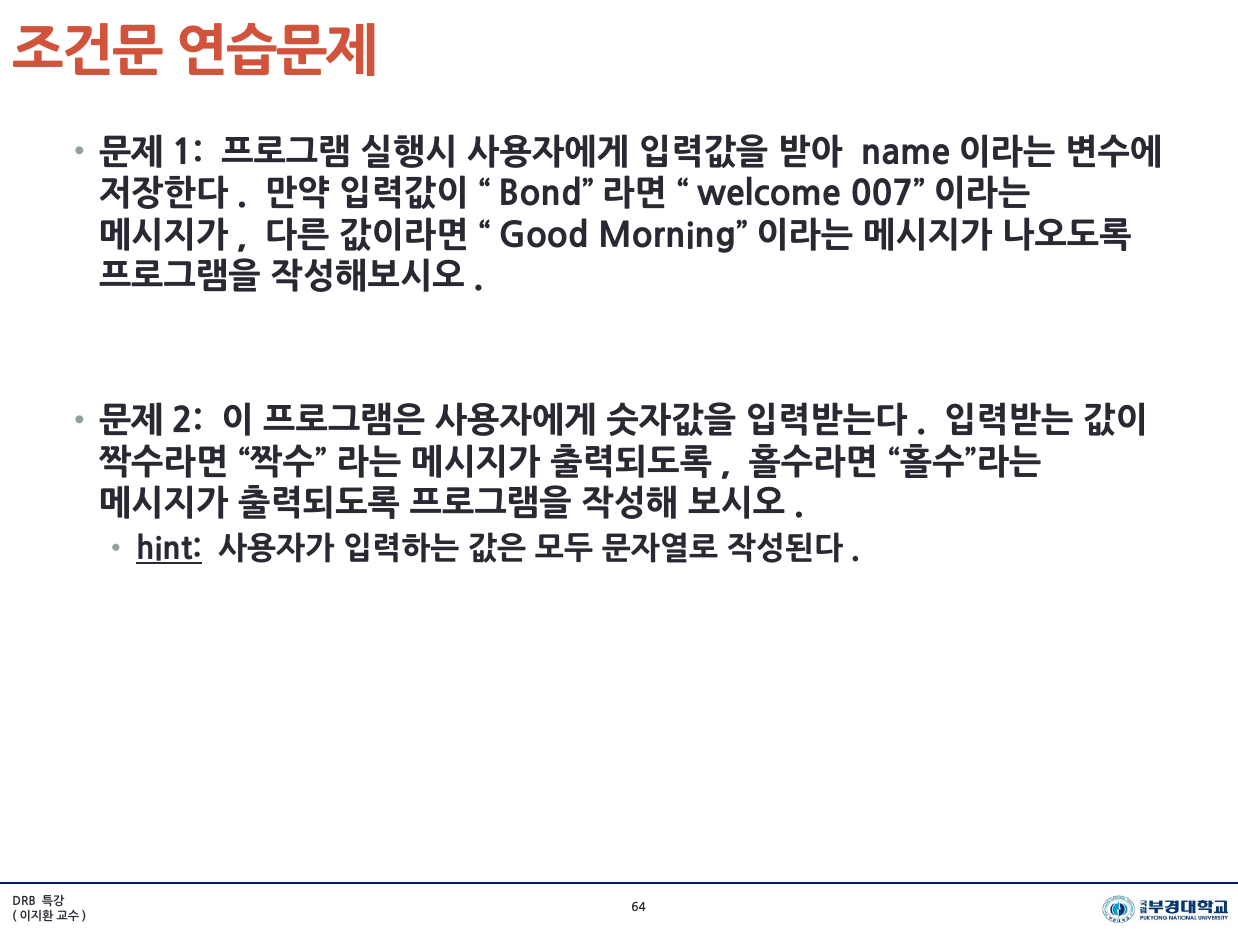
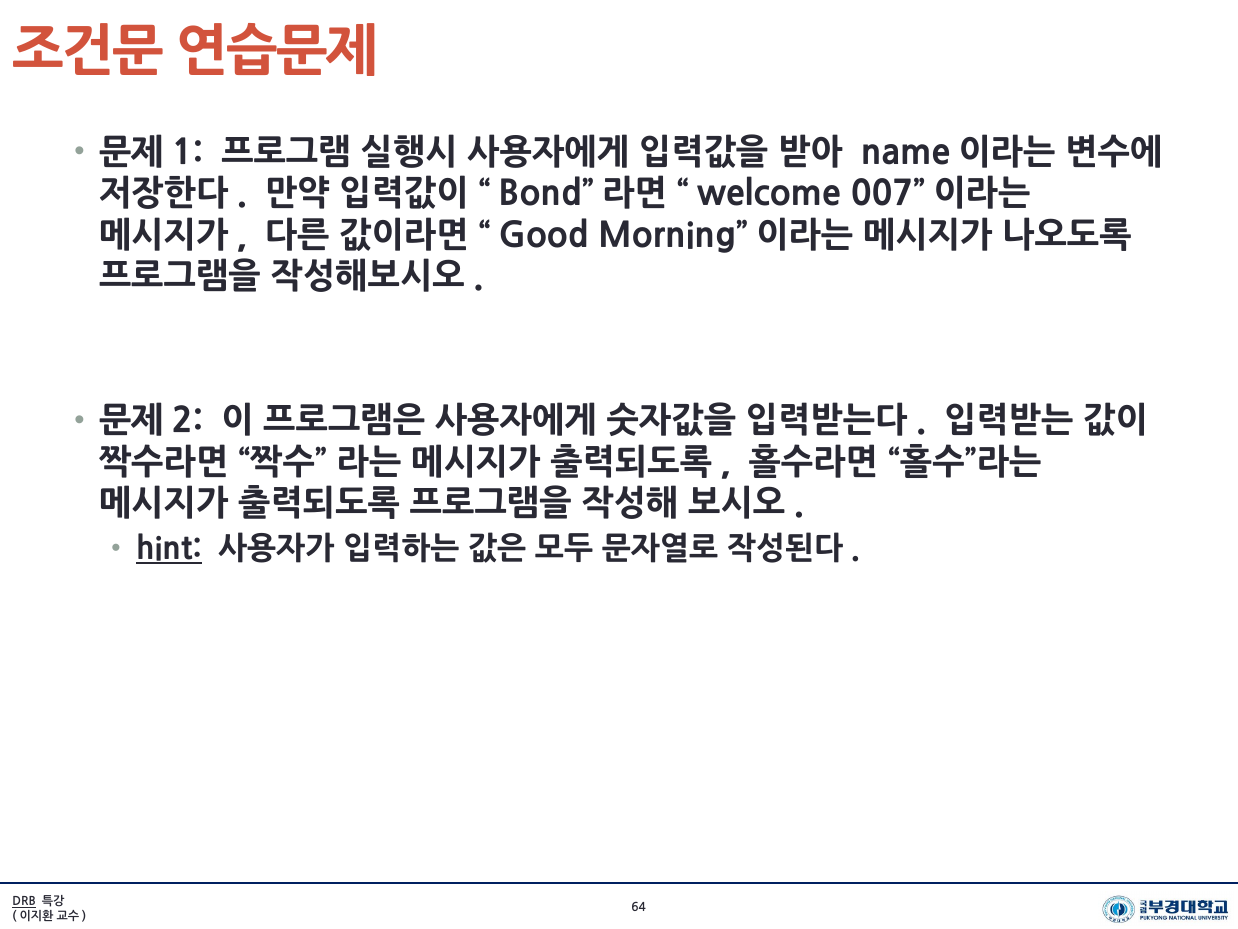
DRB underline: none -> present (24, 902)
